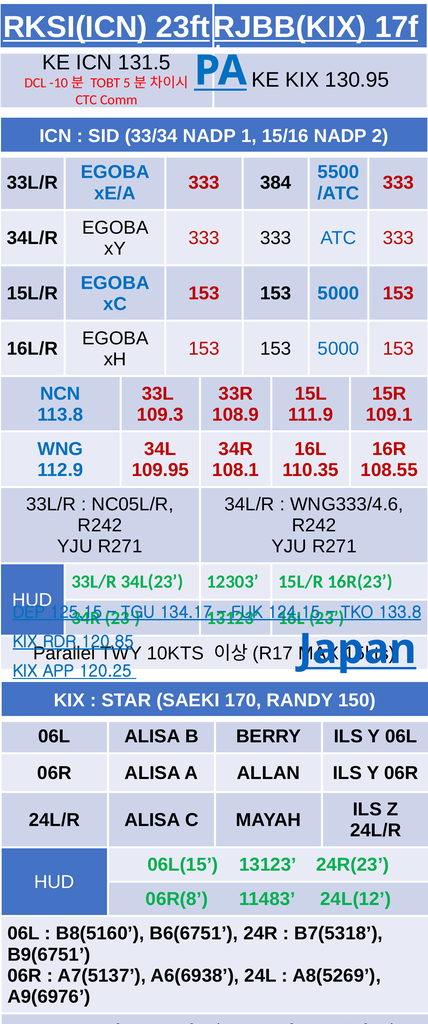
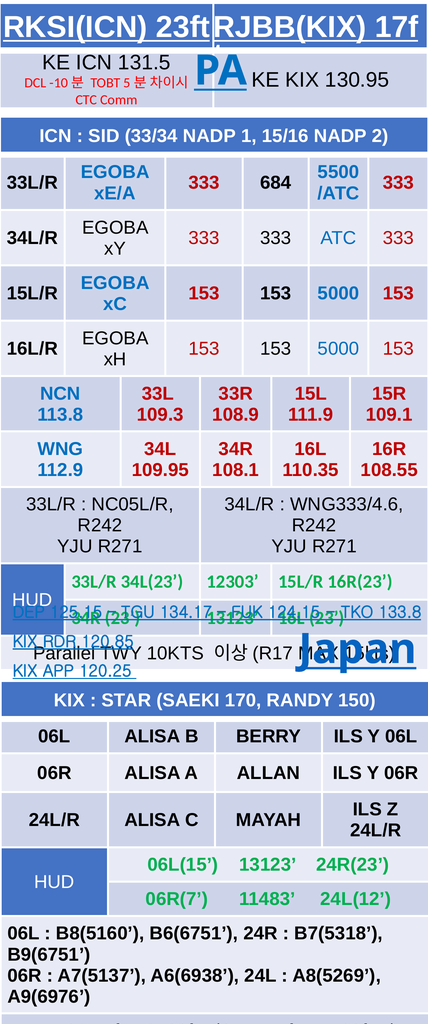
384: 384 -> 684 (276, 183)
06R(8: 06R(8 -> 06R(7 (177, 899)
